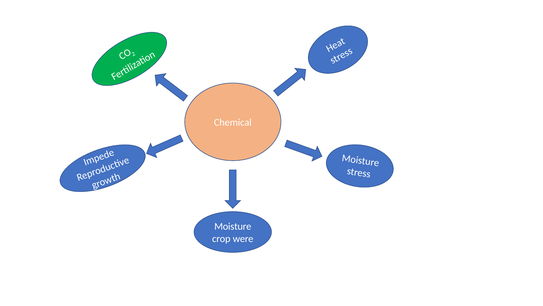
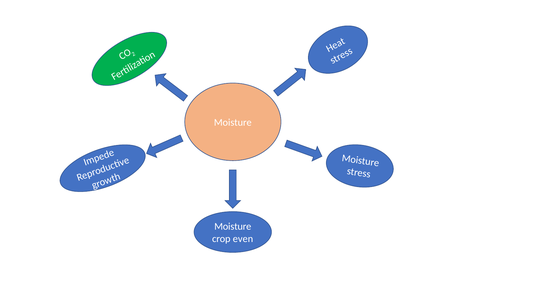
Chemical: Chemical -> Moisture (233, 122)
were: were -> even (243, 238)
